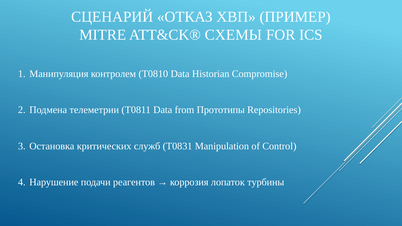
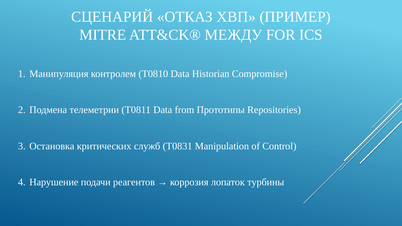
СХЕМЫ: СХЕМЫ -> МЕЖДУ (233, 35)
